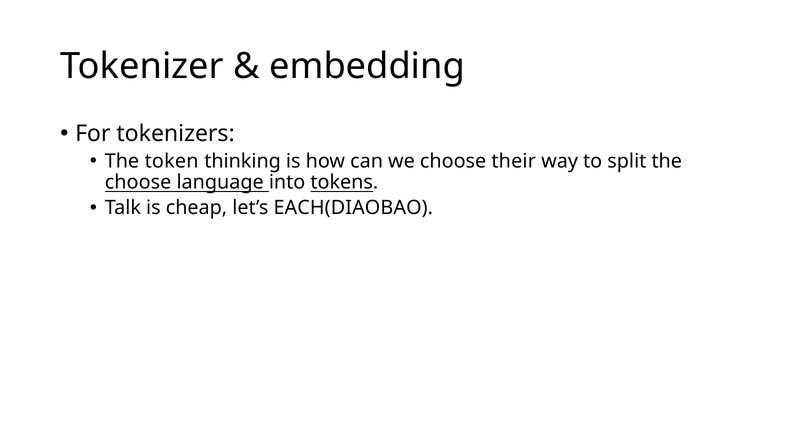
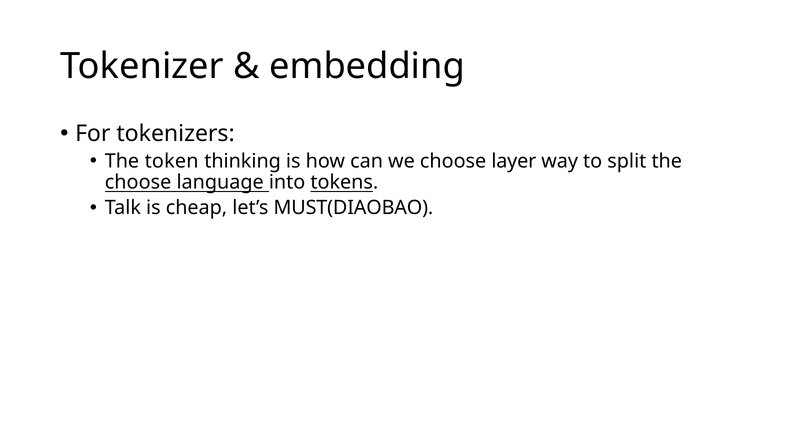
their: their -> layer (514, 161)
EACH(DIAOBAO: EACH(DIAOBAO -> MUST(DIAOBAO (353, 208)
